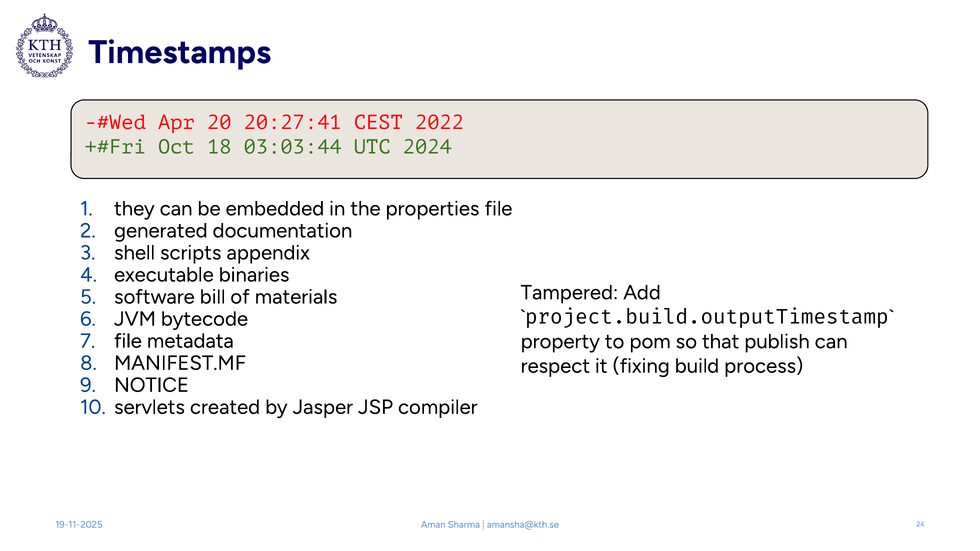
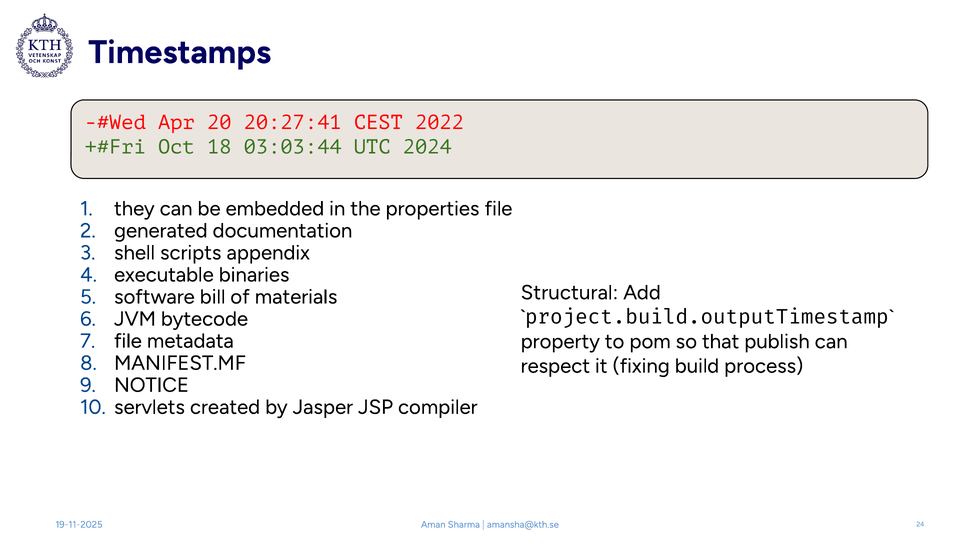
Tampered: Tampered -> Structural (569, 293)
